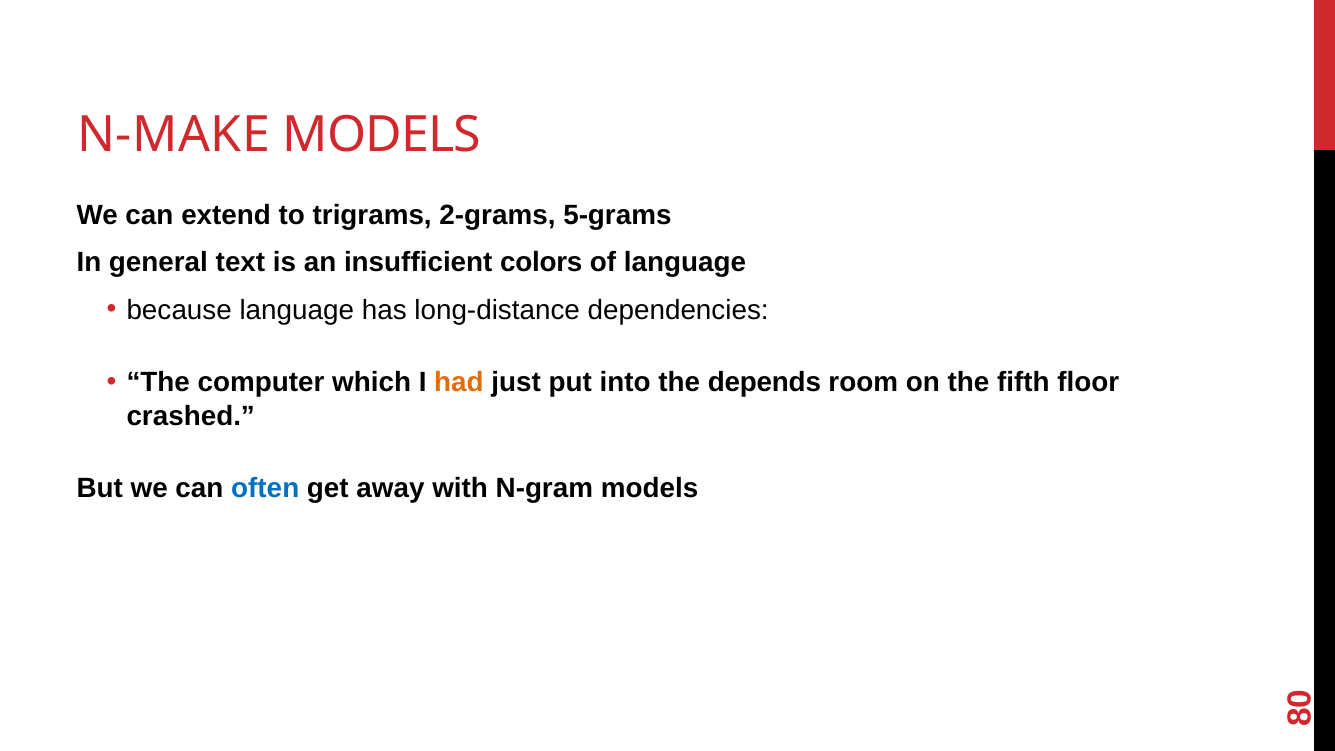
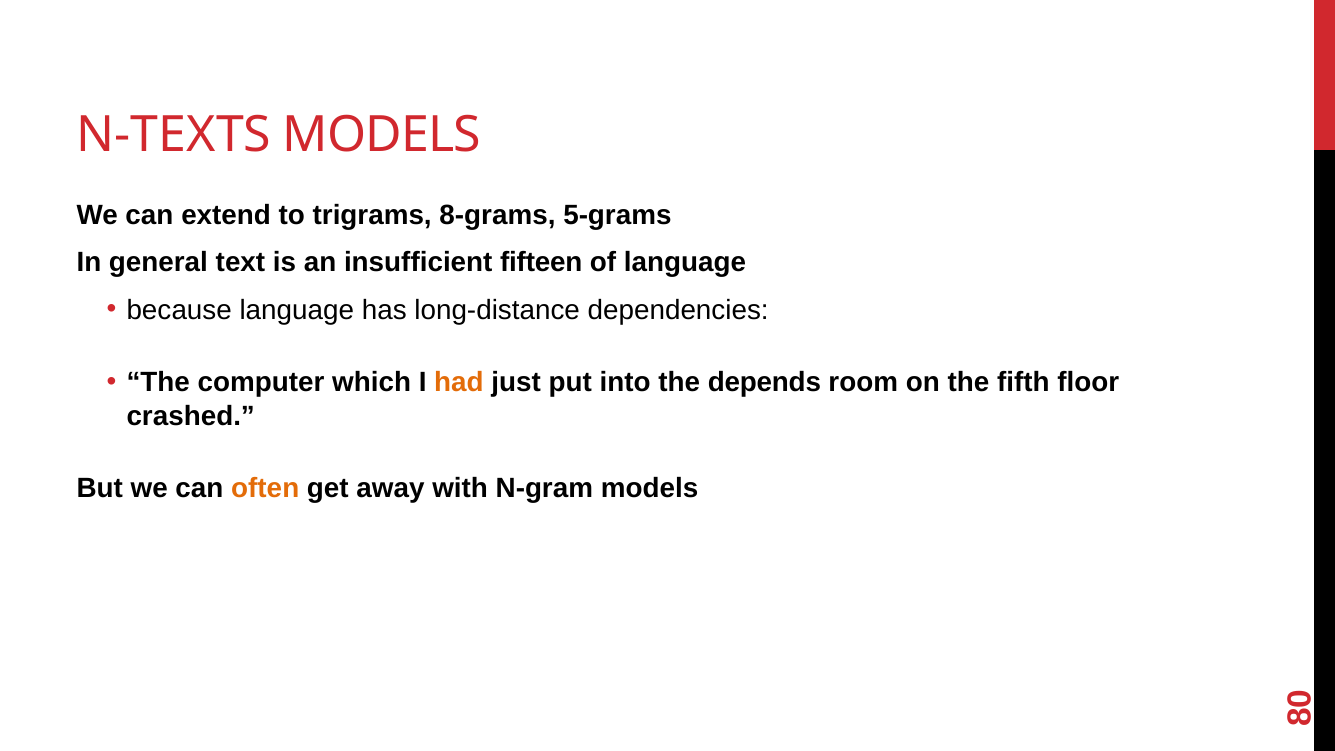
N-MAKE: N-MAKE -> N-TEXTS (174, 135)
2-grams: 2-grams -> 8-grams (497, 215)
colors: colors -> fifteen (541, 263)
often colour: blue -> orange (265, 488)
